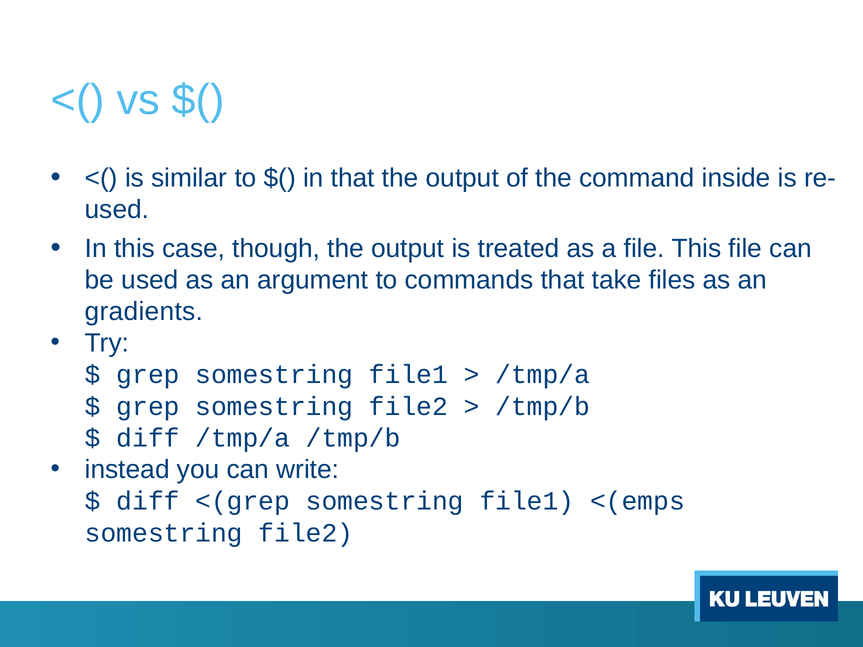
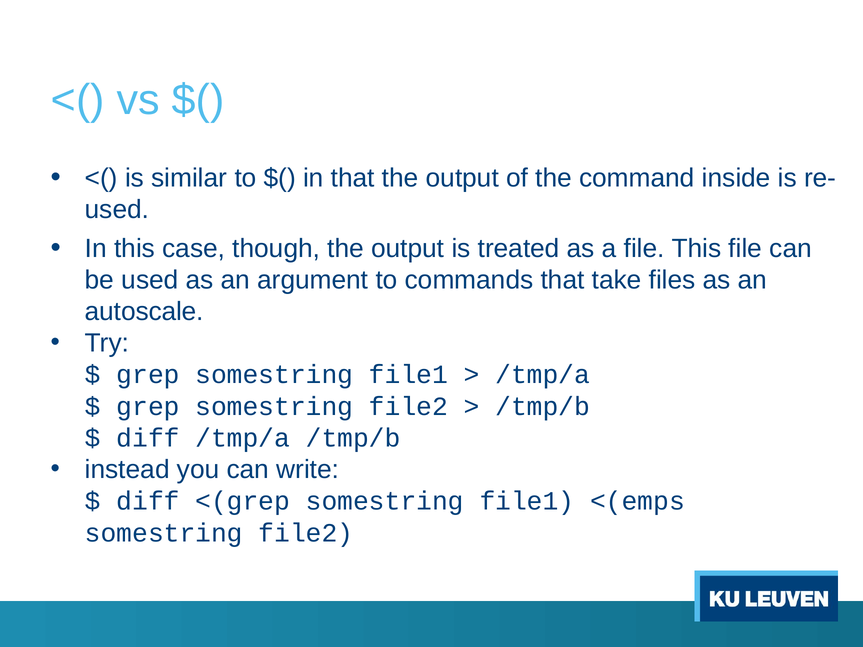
gradients: gradients -> autoscale (144, 312)
